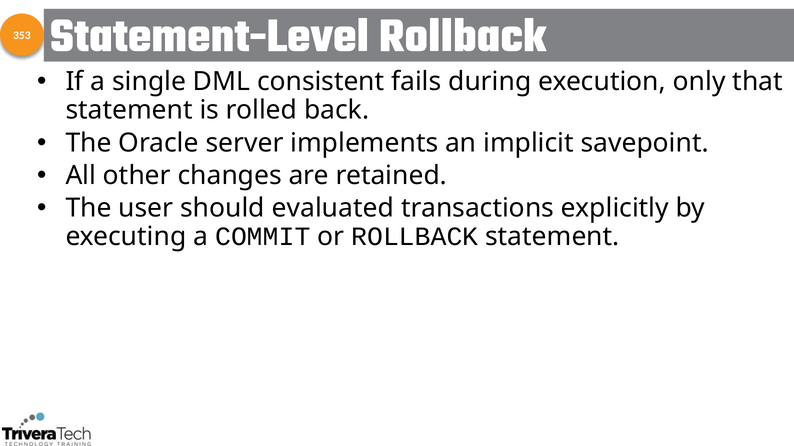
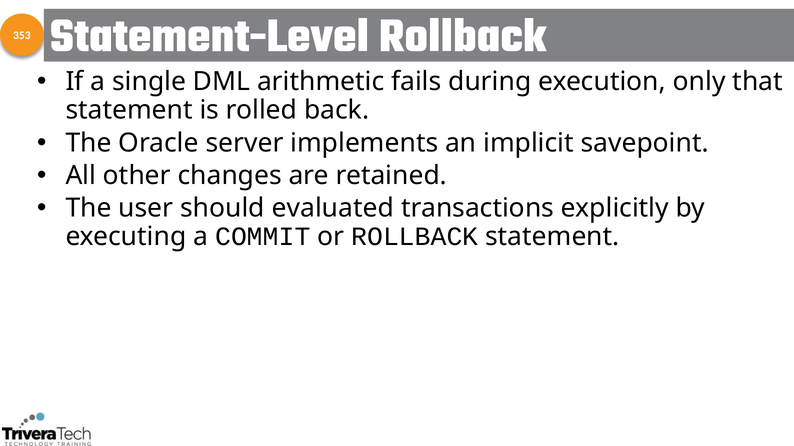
consistent: consistent -> arithmetic (321, 82)
